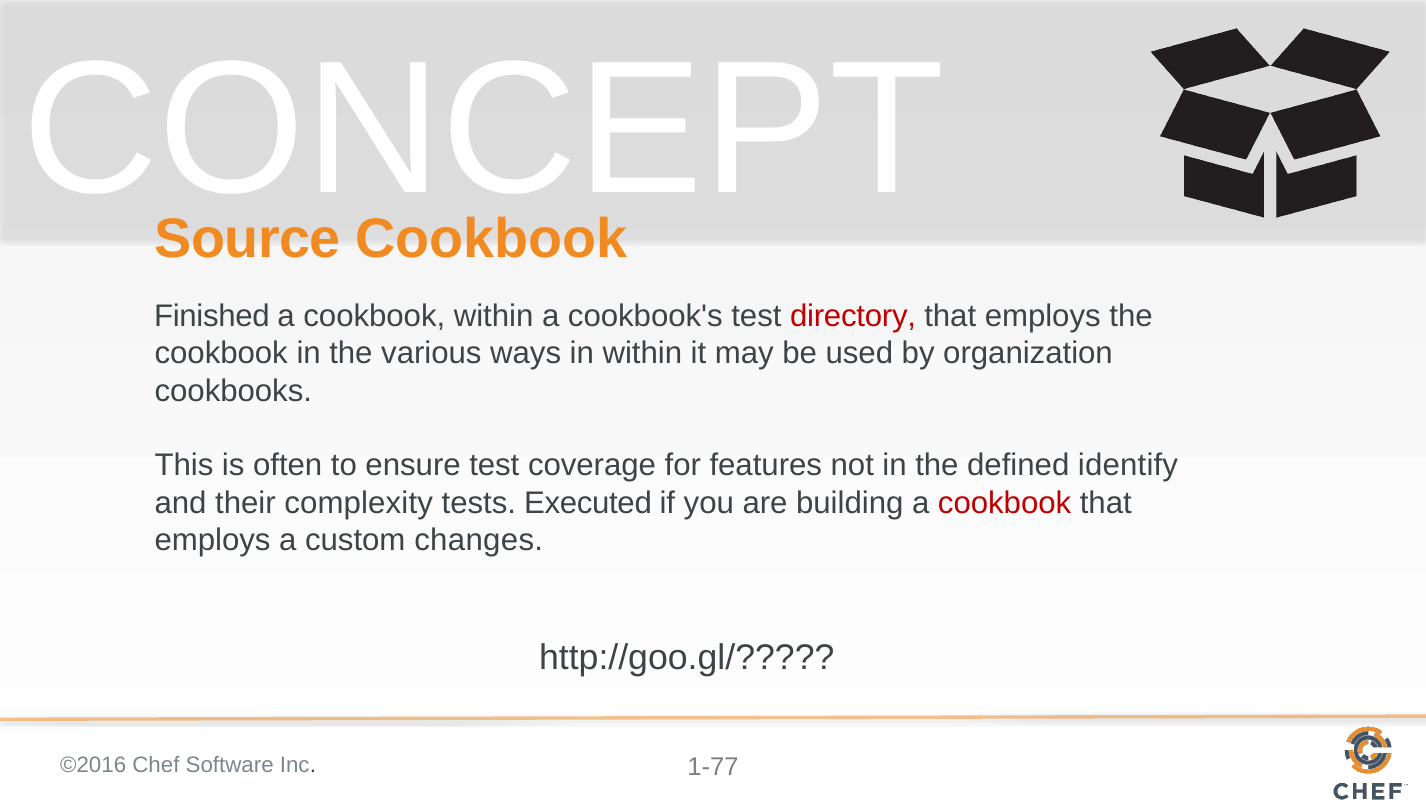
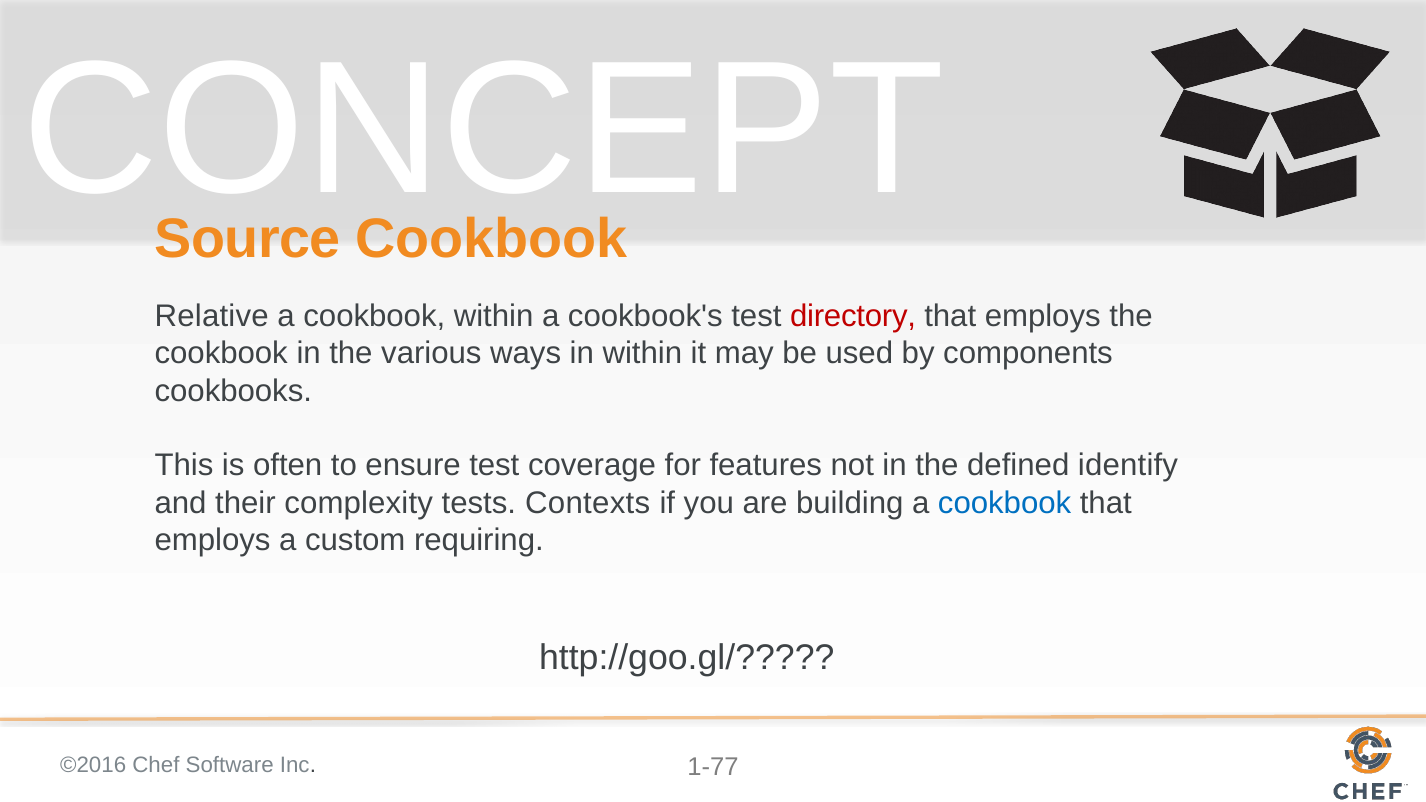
Finished: Finished -> Relative (212, 316)
organization: organization -> components (1028, 353)
Executed: Executed -> Contexts (588, 503)
cookbook colour: red -> blue (1005, 503)
changes: changes -> requiring (479, 541)
